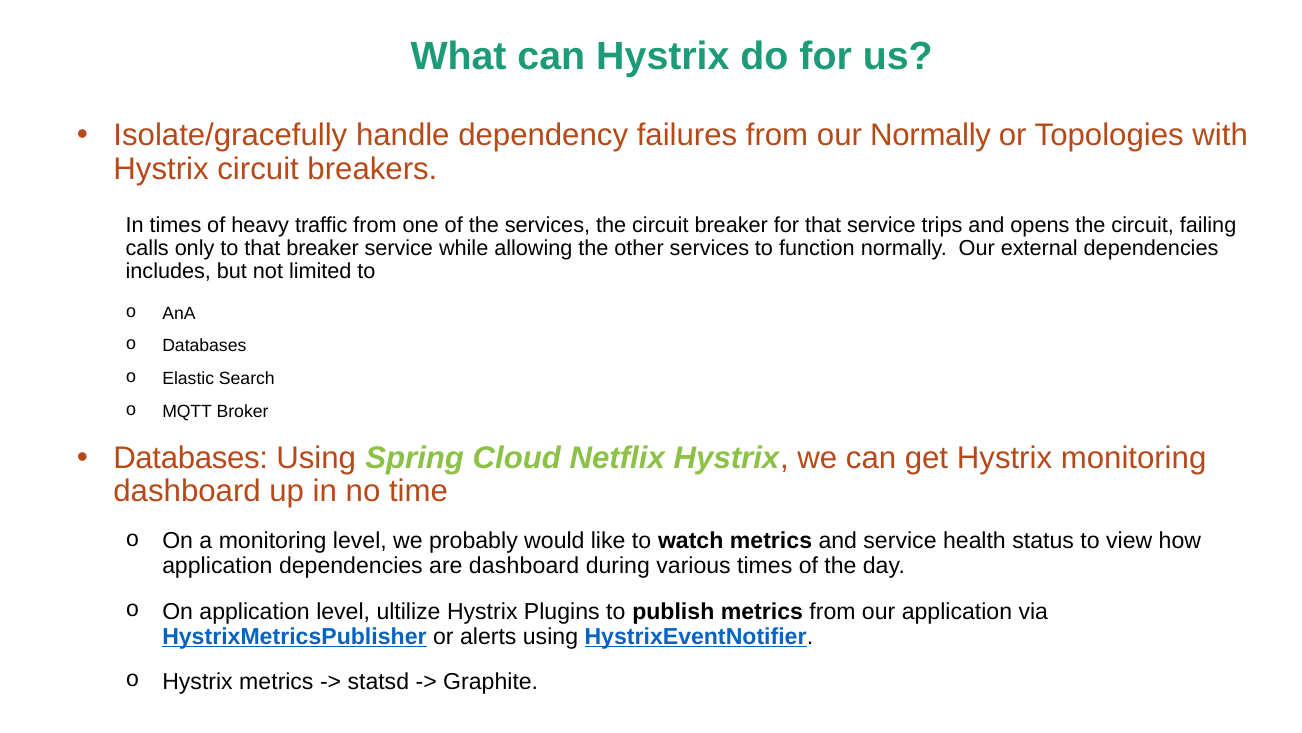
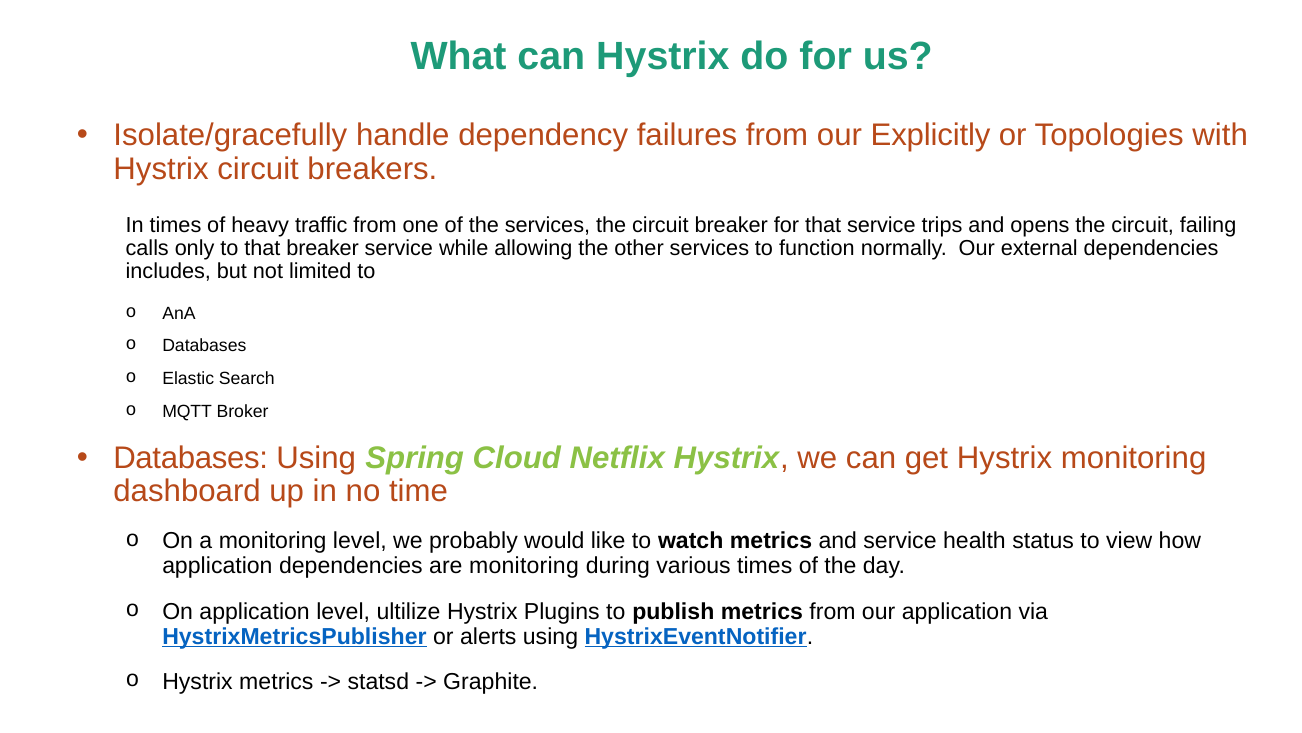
our Normally: Normally -> Explicitly (931, 135)
are dashboard: dashboard -> monitoring (524, 566)
